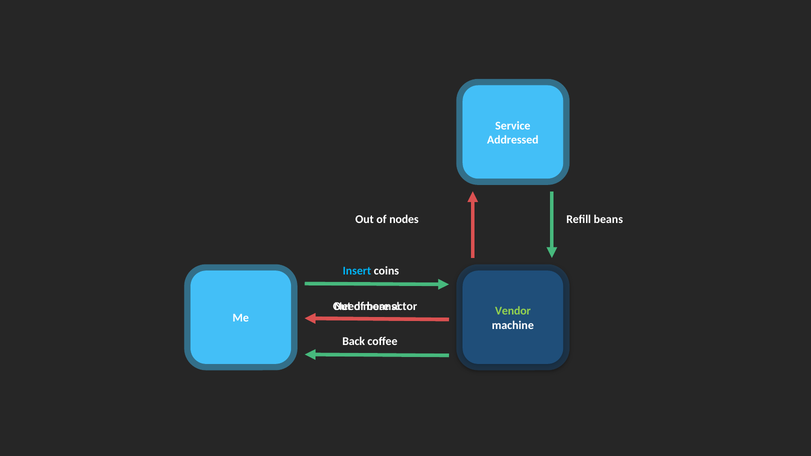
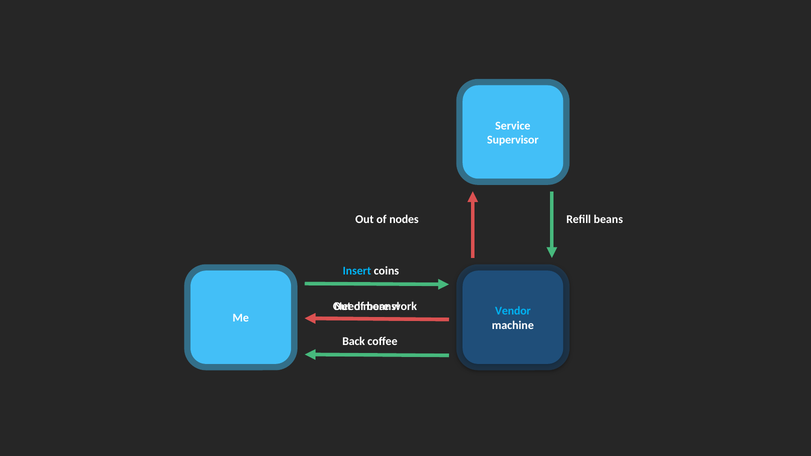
Addressed: Addressed -> Supervisor (513, 140)
actor: actor -> work (404, 306)
Vendor colour: light green -> light blue (513, 311)
